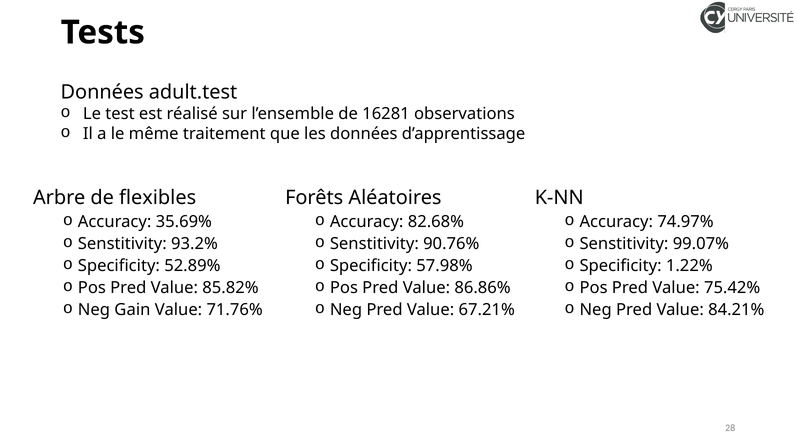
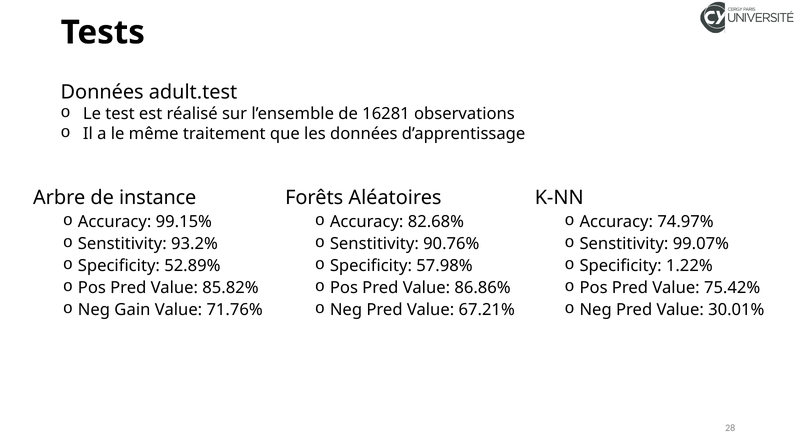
flexibles: flexibles -> instance (158, 198)
35.69%: 35.69% -> 99.15% (184, 221)
84.21%: 84.21% -> 30.01% (736, 310)
